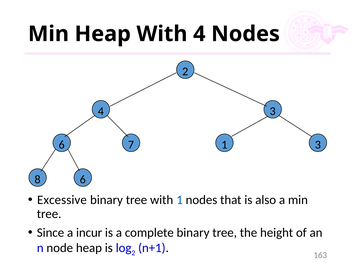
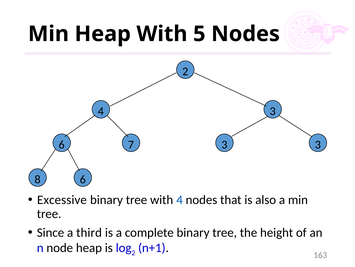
With 4: 4 -> 5 (199, 34)
7 1: 1 -> 3 (224, 144)
with 1: 1 -> 4 (180, 199)
incur: incur -> third (89, 232)
